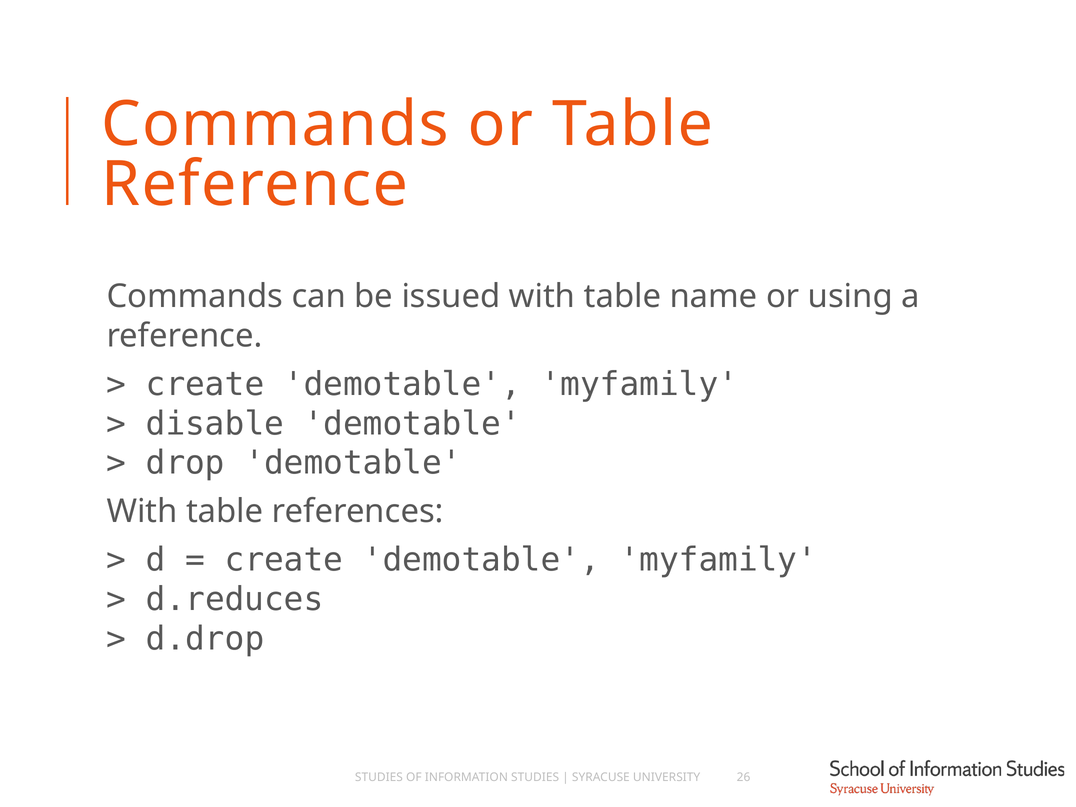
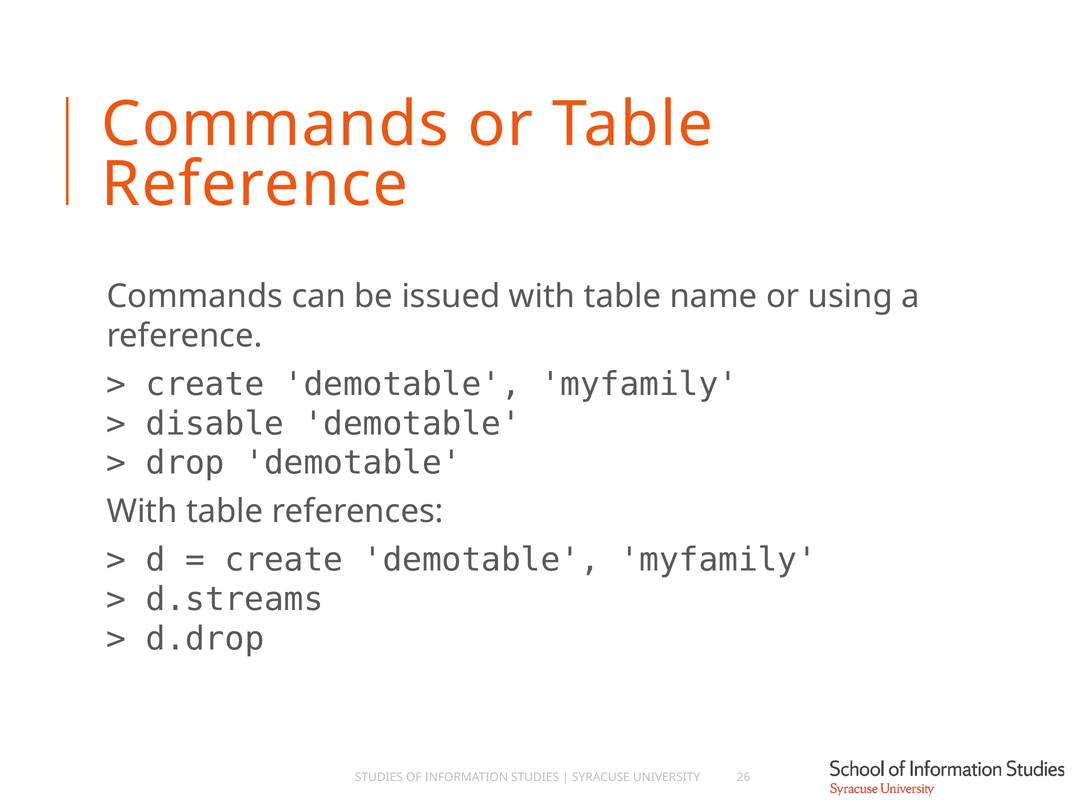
d.reduces: d.reduces -> d.streams (235, 599)
